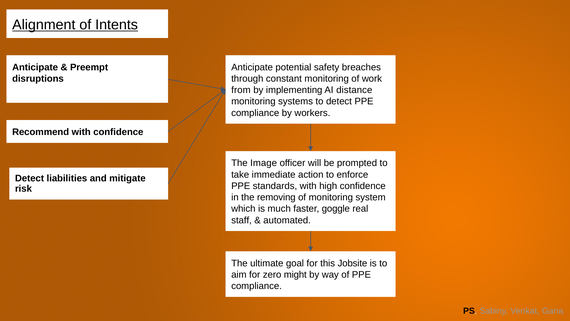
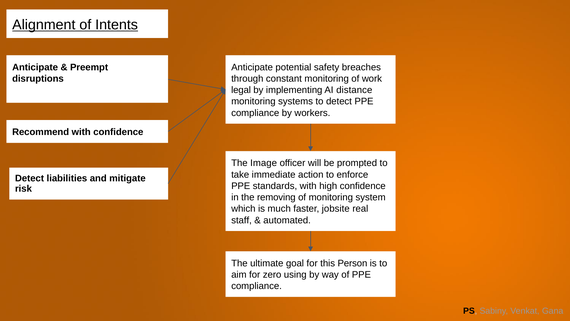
from: from -> legal (241, 90)
goggle: goggle -> jobsite (336, 209)
Jobsite: Jobsite -> Person (352, 263)
might: might -> using (295, 274)
